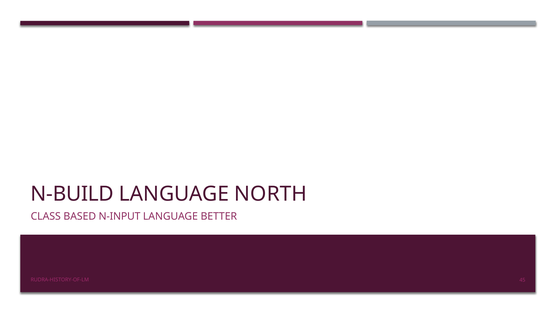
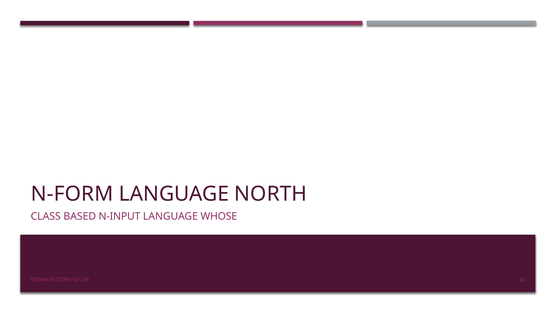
N-BUILD: N-BUILD -> N-FORM (72, 194)
BETTER: BETTER -> WHOSE (219, 216)
